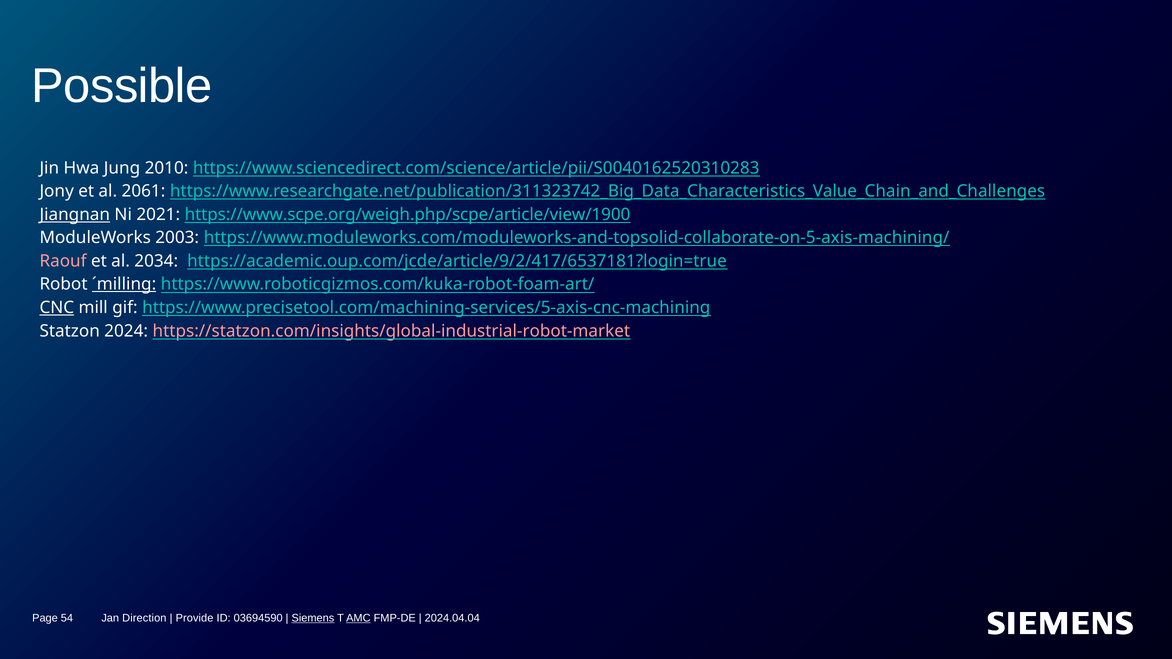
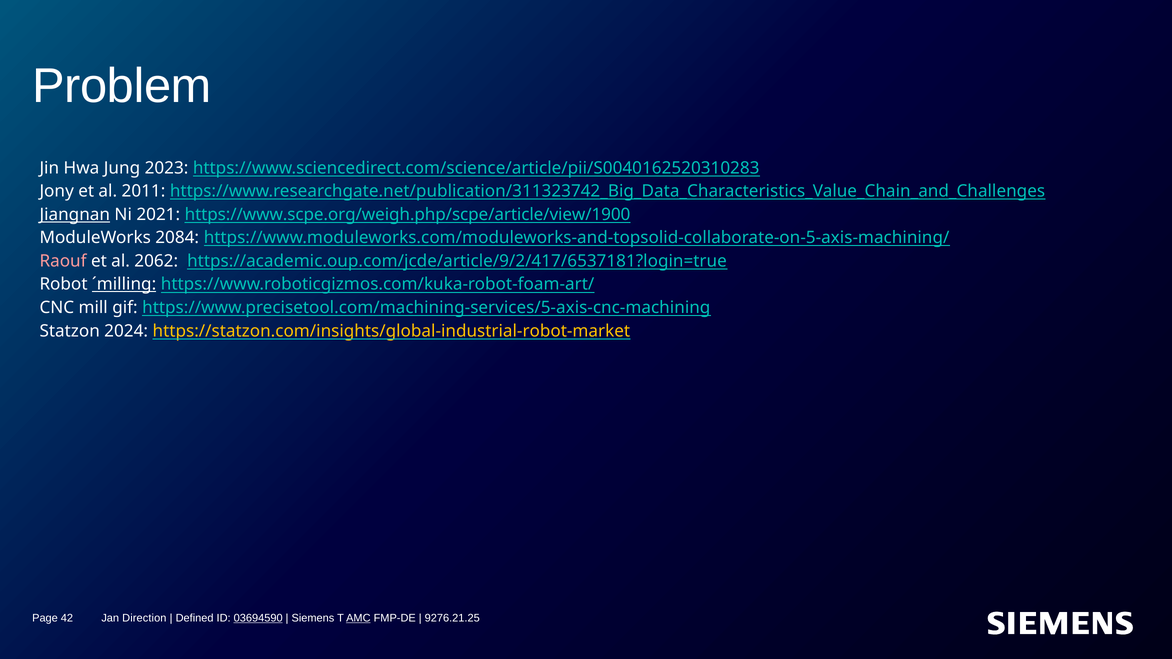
Possible: Possible -> Problem (122, 86)
2010: 2010 -> 2023 (167, 168)
2061: 2061 -> 2011 (143, 191)
2003: 2003 -> 2084 (177, 238)
2034: 2034 -> 2062 (156, 261)
CNC underline: present -> none (57, 308)
https://statzon.com/insights/global-industrial-robot-market colour: pink -> yellow (391, 331)
54: 54 -> 42 (67, 618)
Provide: Provide -> Defined (195, 618)
03694590 underline: none -> present (258, 618)
Siemens underline: present -> none (313, 618)
2024.04.04: 2024.04.04 -> 9276.21.25 (452, 618)
